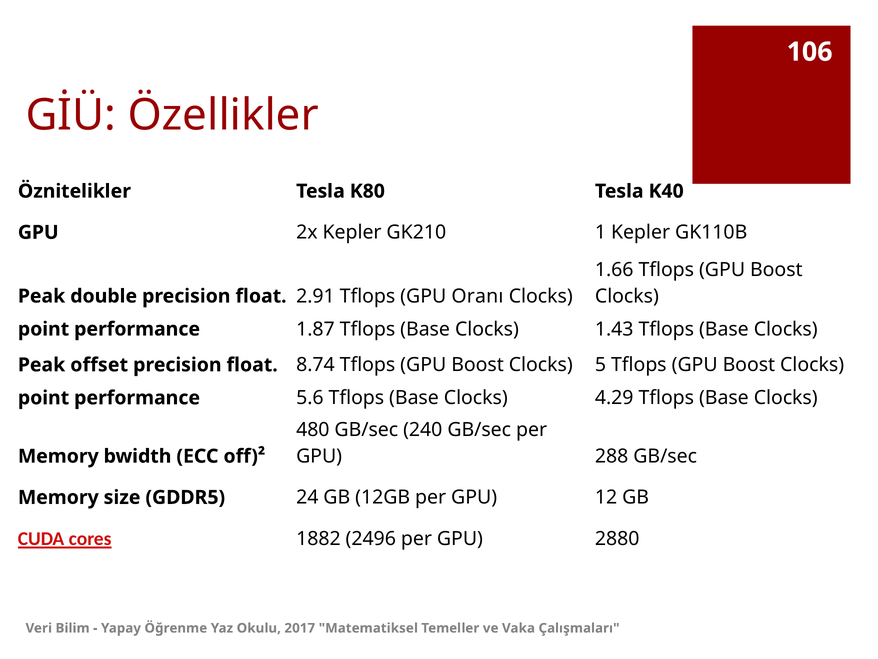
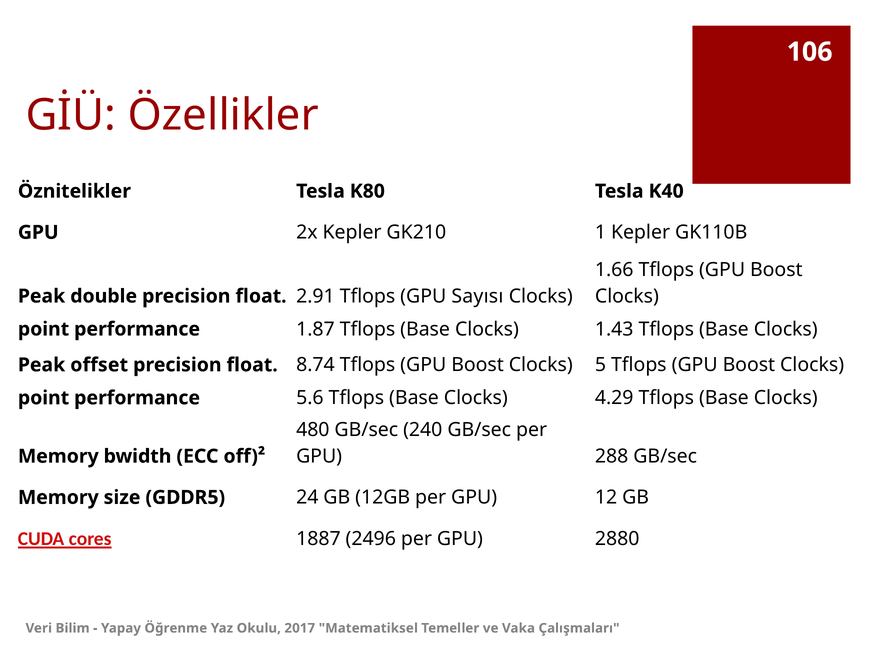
Oranı: Oranı -> Sayısı (477, 296)
1882: 1882 -> 1887 (318, 538)
